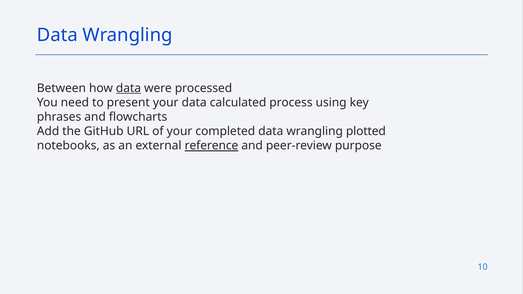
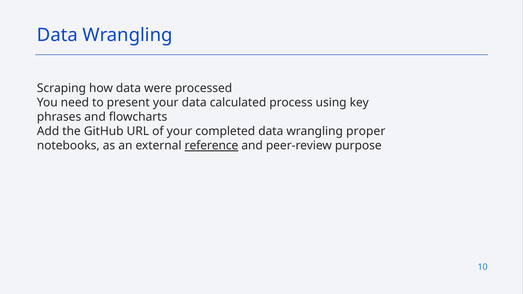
Between: Between -> Scraping (61, 88)
data underline: present -> none (128, 88)
plotted: plotted -> proper (366, 131)
